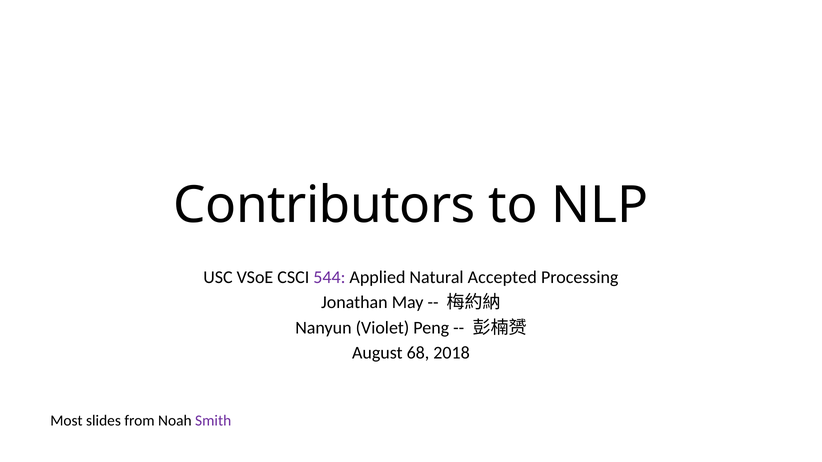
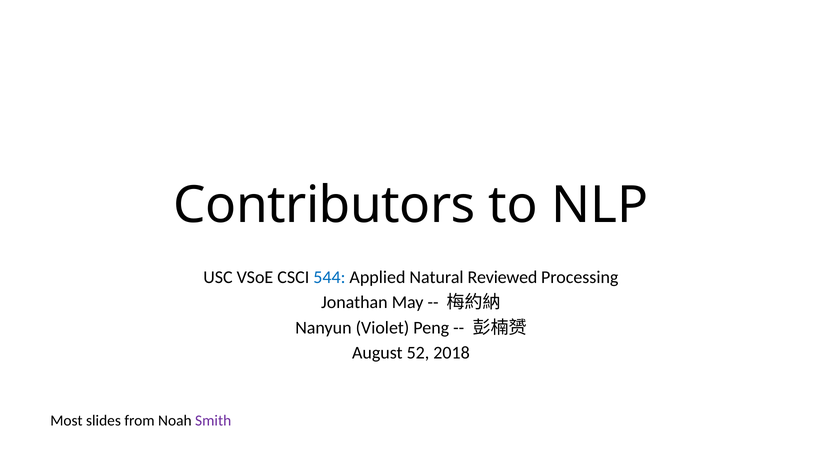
544 colour: purple -> blue (329, 278)
Accepted: Accepted -> Reviewed (502, 278)
68: 68 -> 52 (418, 353)
